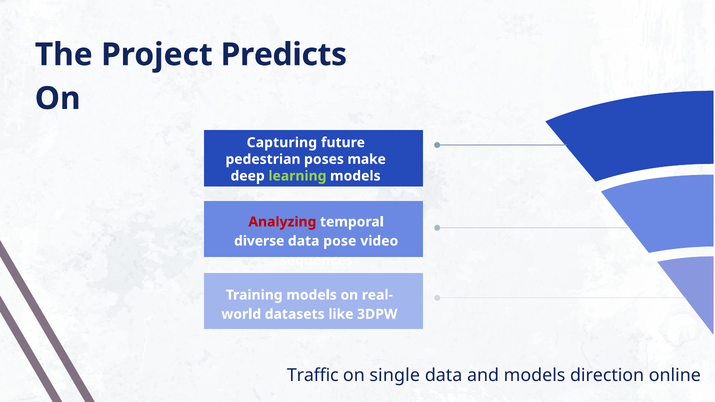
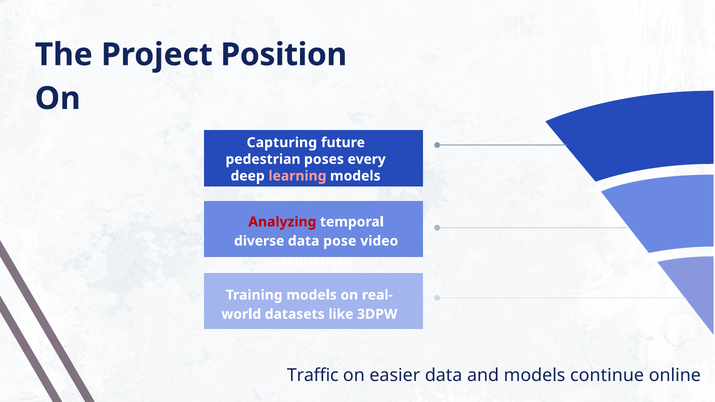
Predicts: Predicts -> Position (284, 55)
make: make -> every (367, 159)
learning colour: light green -> pink (297, 176)
single: single -> easier (395, 376)
direction: direction -> continue (607, 376)
